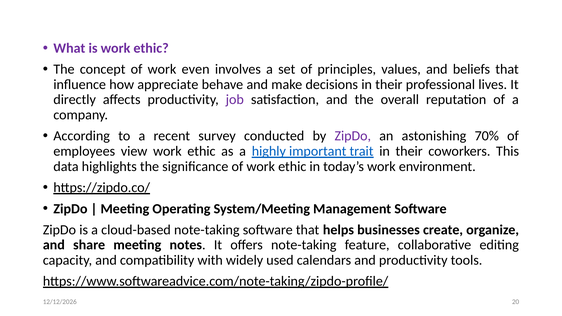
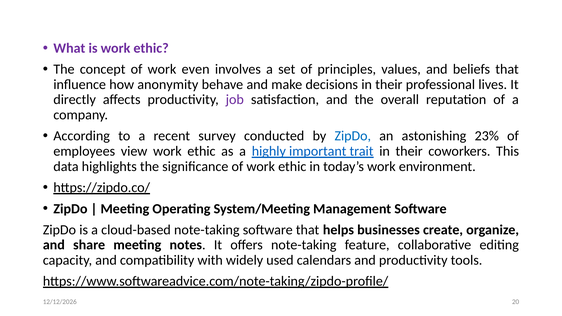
appreciate: appreciate -> anonymity (168, 85)
ZipDo colour: purple -> blue (353, 136)
70%: 70% -> 23% (487, 136)
